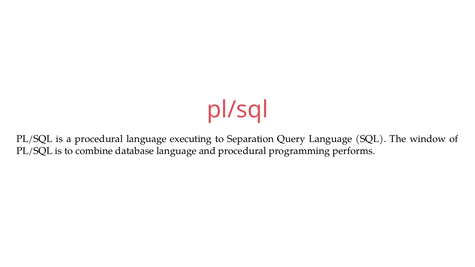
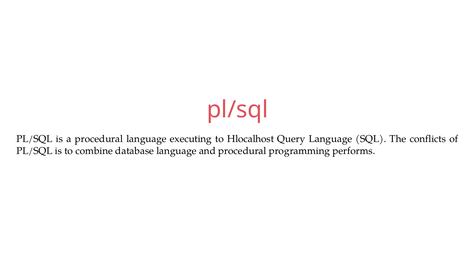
Separation: Separation -> Hlocalhost (251, 139)
window: window -> conflicts (428, 139)
